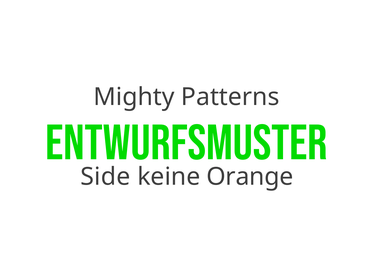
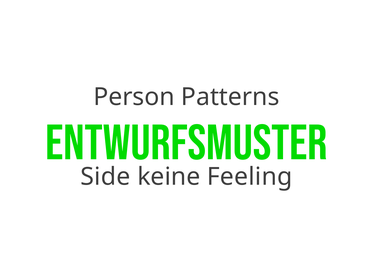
Mighty: Mighty -> Person (134, 97)
Orange: Orange -> Feeling (250, 177)
